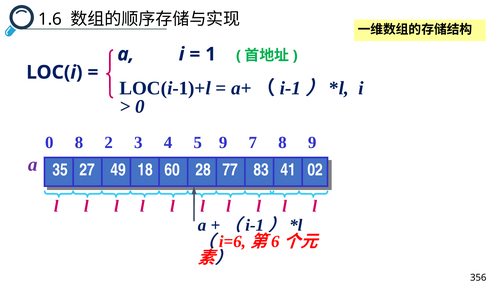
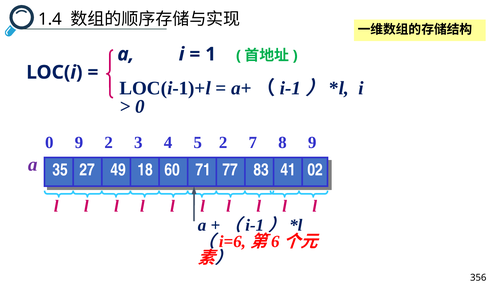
1.6: 1.6 -> 1.4 (50, 19)
0 8: 8 -> 9 (79, 143)
5 9: 9 -> 2 (223, 143)
28: 28 -> 71 (203, 170)
